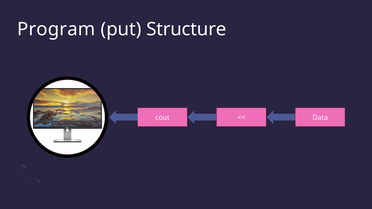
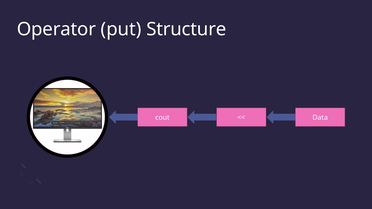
Program: Program -> Operator (56, 29)
